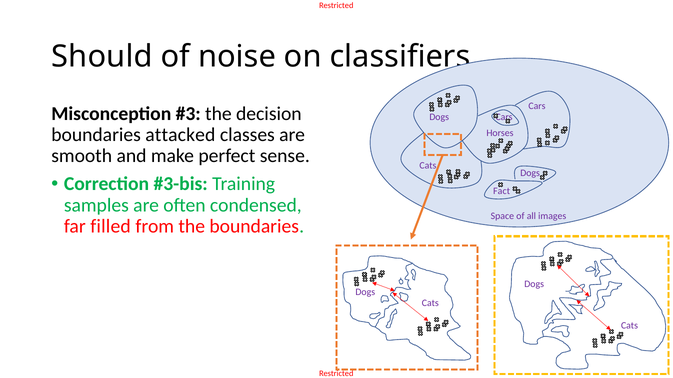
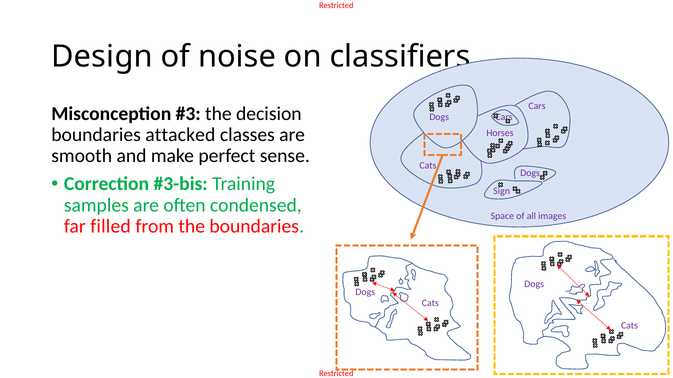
Should: Should -> Design (102, 57)
Fact: Fact -> Sign (502, 191)
